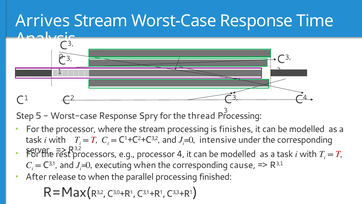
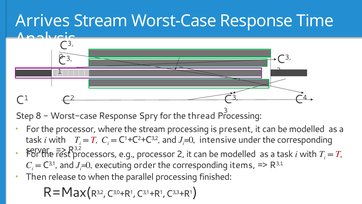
5: 5 -> 8 (38, 116)
finishes: finishes -> present (236, 129)
processor 4: 4 -> 2 (181, 154)
executing when: when -> order (145, 165)
cause: cause -> items (243, 165)
After: After -> Then (36, 177)
